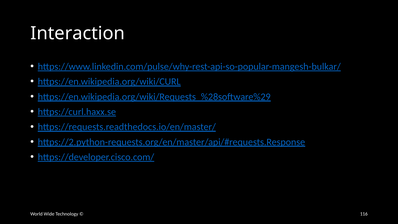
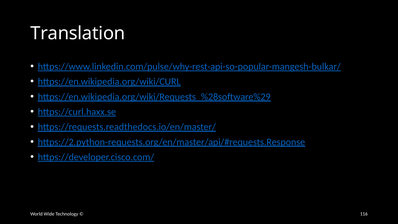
Interaction: Interaction -> Translation (78, 33)
